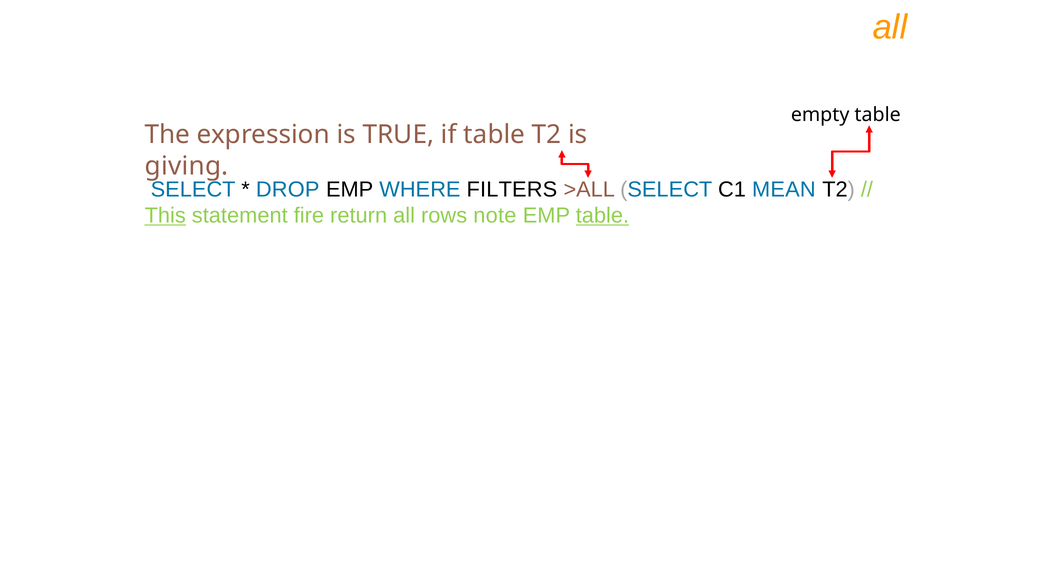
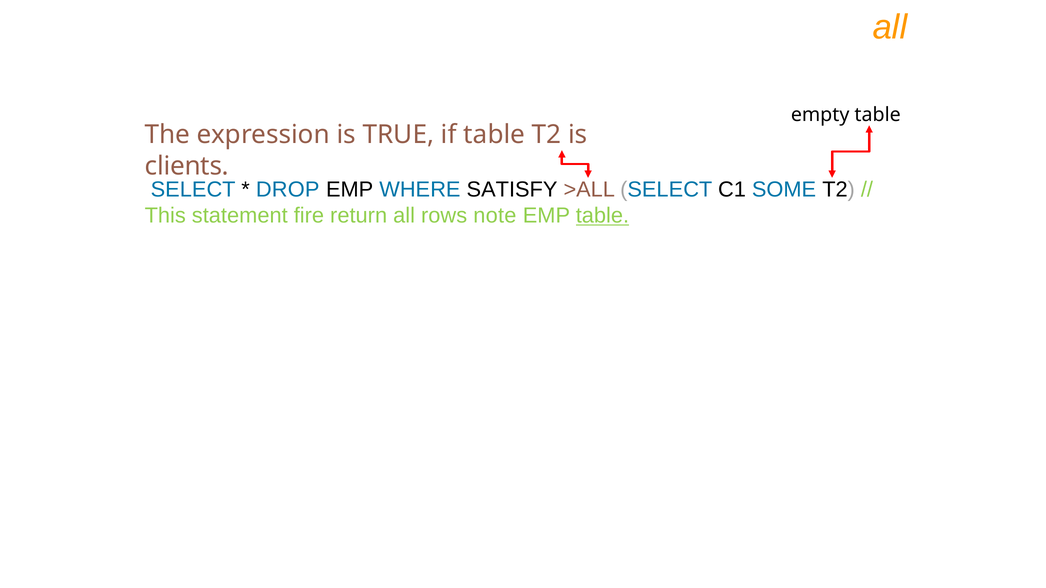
giving: giving -> clients (187, 166)
FILTERS: FILTERS -> SATISFY (512, 190)
MEAN: MEAN -> SOME (784, 190)
This underline: present -> none (165, 216)
